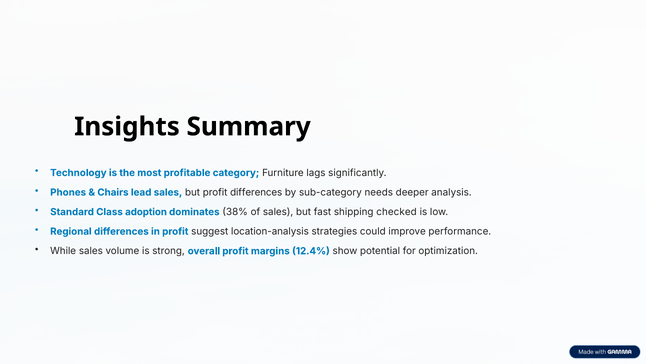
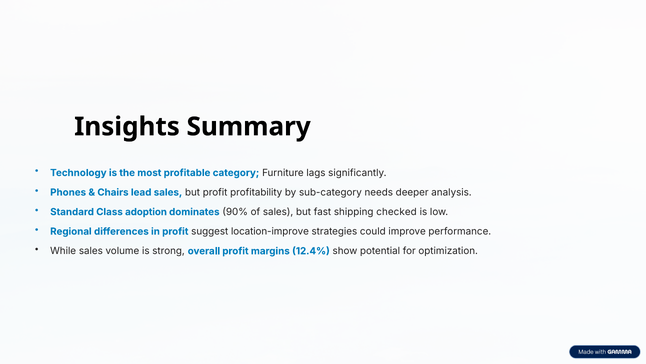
profit differences: differences -> profitability (256, 192)
38%: 38% -> 90% (235, 212)
location-analysis: location-analysis -> location-improve (270, 231)
